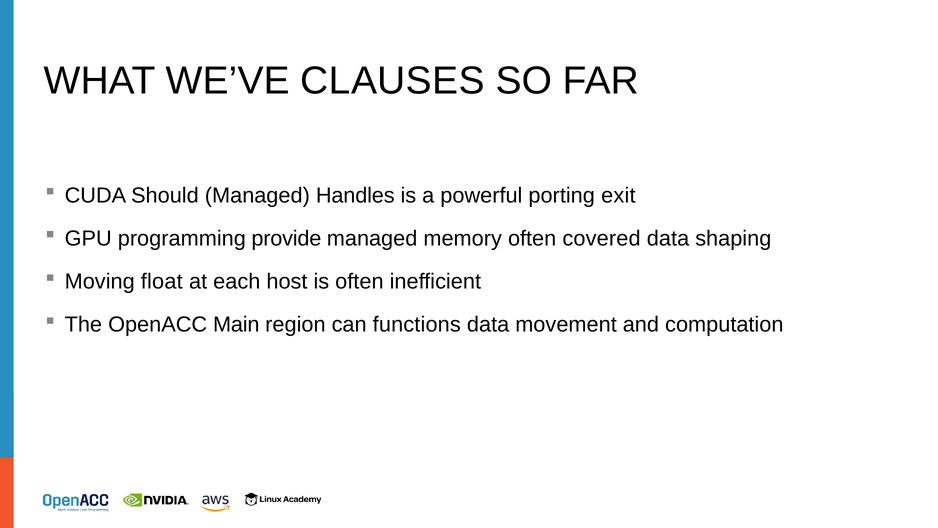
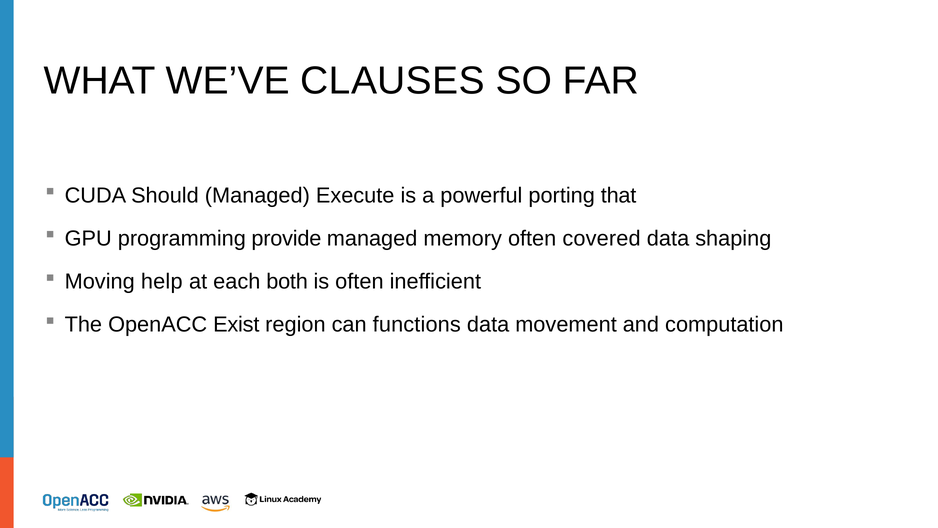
Handles: Handles -> Execute (355, 195)
exit: exit -> that (619, 195)
float: float -> help (162, 281)
host: host -> both (287, 281)
Main: Main -> Exist (236, 324)
